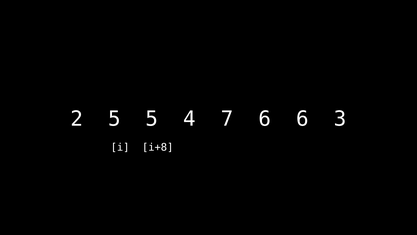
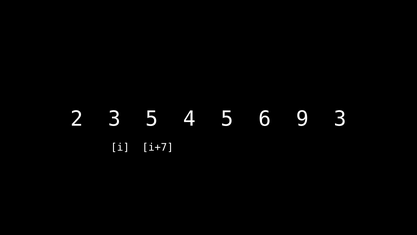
2 5: 5 -> 3 (114, 119)
4 7: 7 -> 5 (227, 119)
6 6: 6 -> 9 (302, 119)
i+8: i+8 -> i+7 (158, 147)
